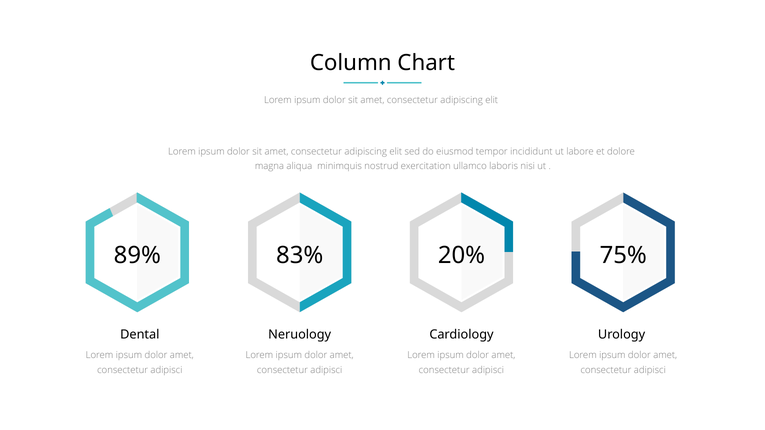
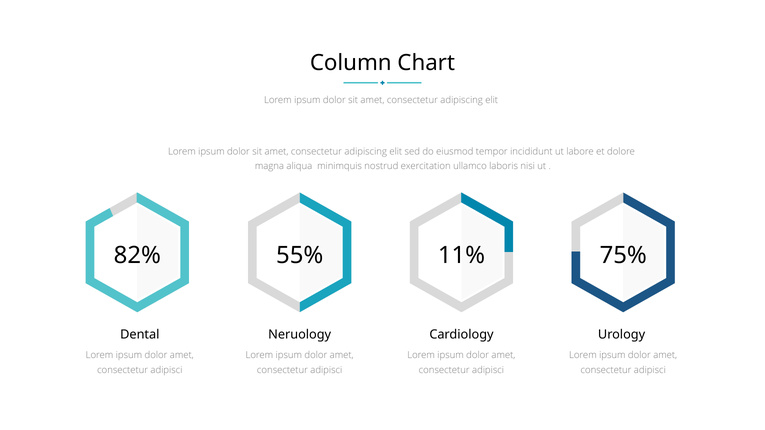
89%: 89% -> 82% (137, 255)
83%: 83% -> 55% (300, 255)
20%: 20% -> 11% (461, 255)
